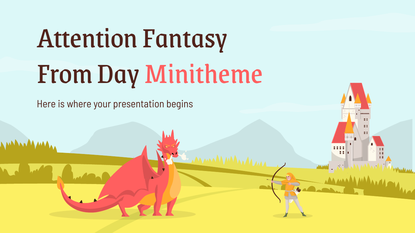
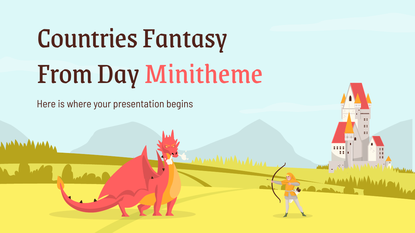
Attention: Attention -> Countries (87, 38)
